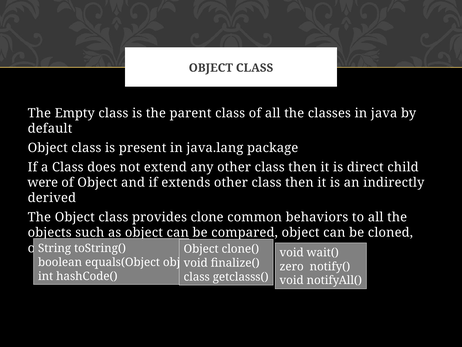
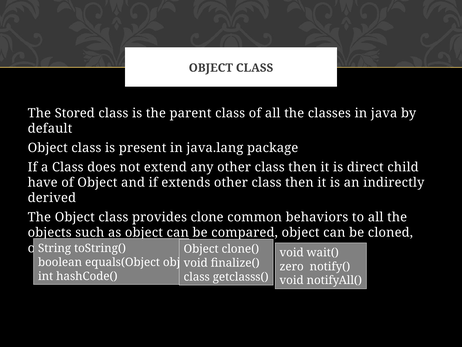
Empty: Empty -> Stored (75, 113)
were: were -> have (43, 182)
